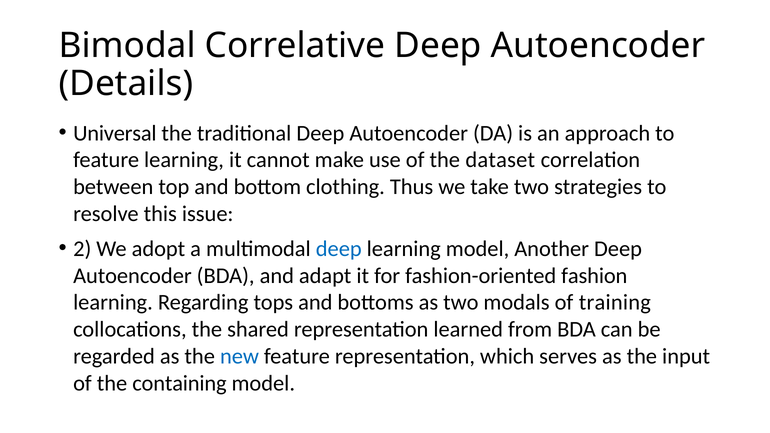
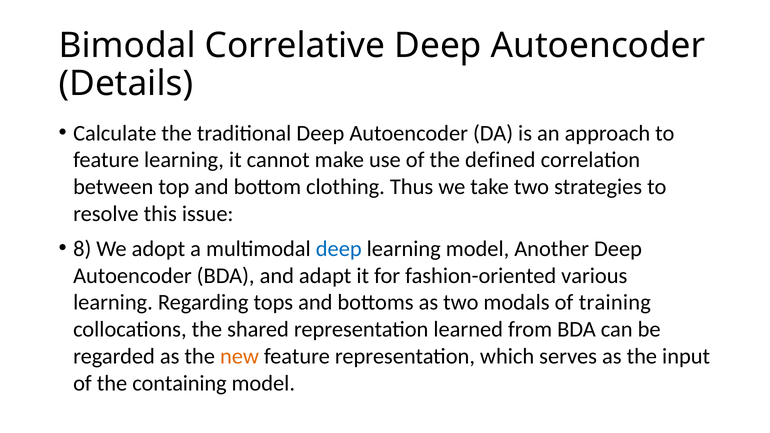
Universal: Universal -> Calculate (115, 133)
dataset: dataset -> defined (500, 160)
2: 2 -> 8 (82, 249)
fashion: fashion -> various (594, 276)
new colour: blue -> orange (239, 356)
